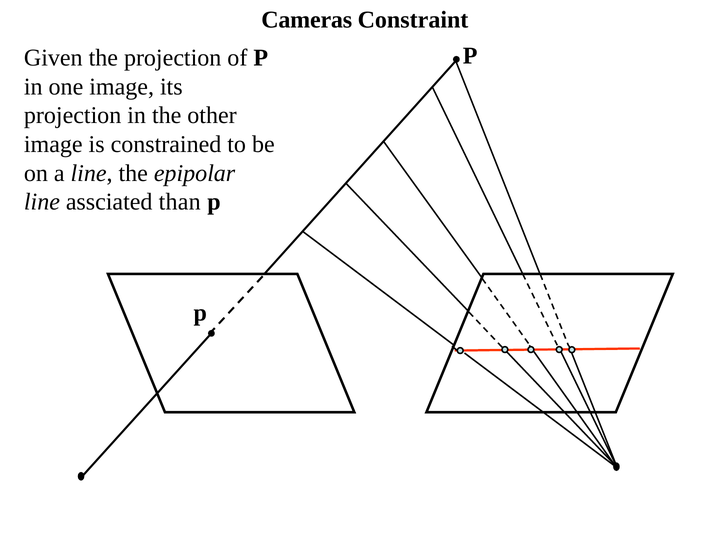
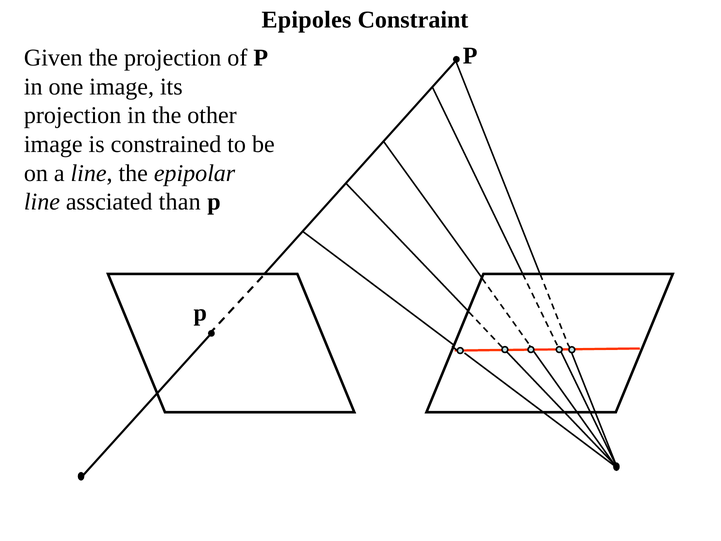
Cameras: Cameras -> Epipoles (306, 20)
